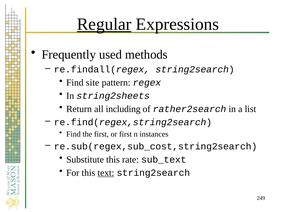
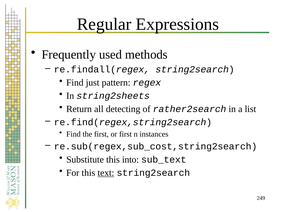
Regular underline: present -> none (104, 24)
site: site -> just (93, 82)
including: including -> detecting (123, 109)
rate: rate -> into (130, 159)
